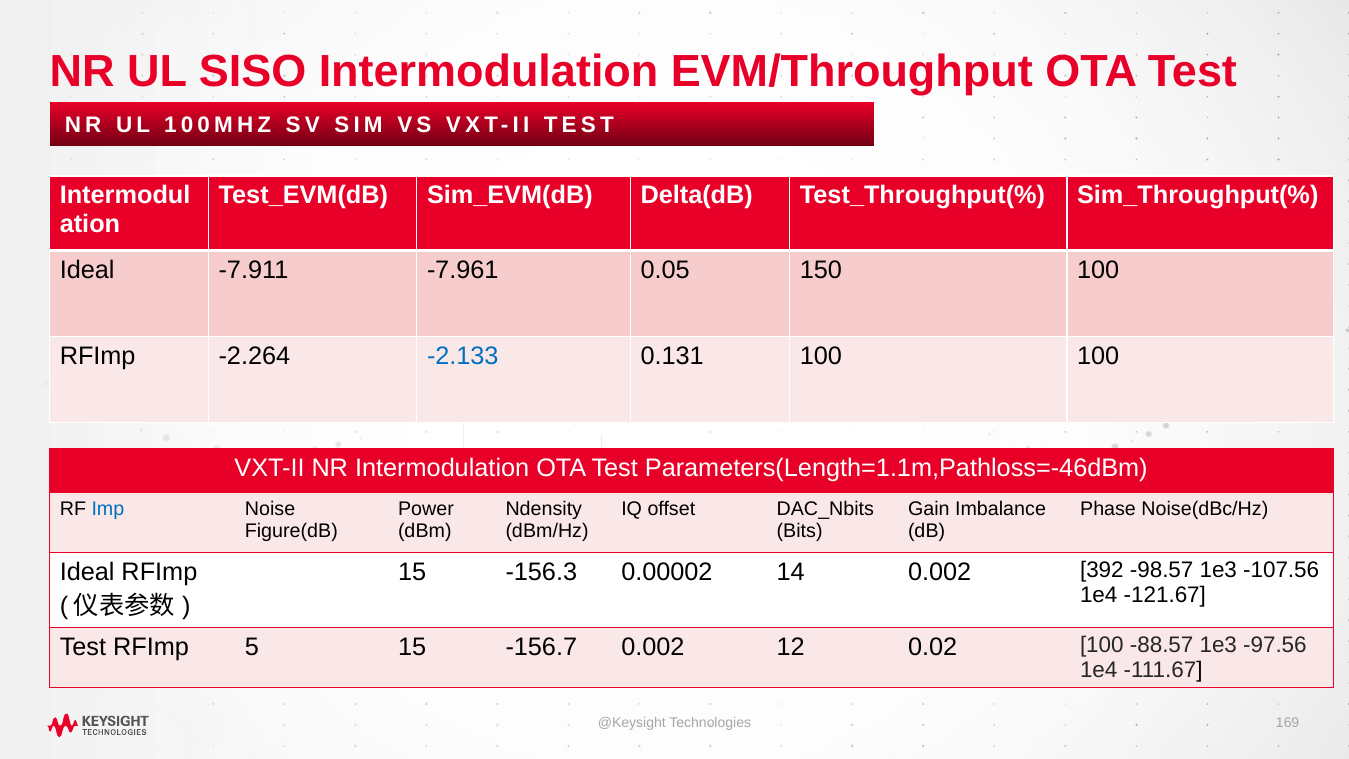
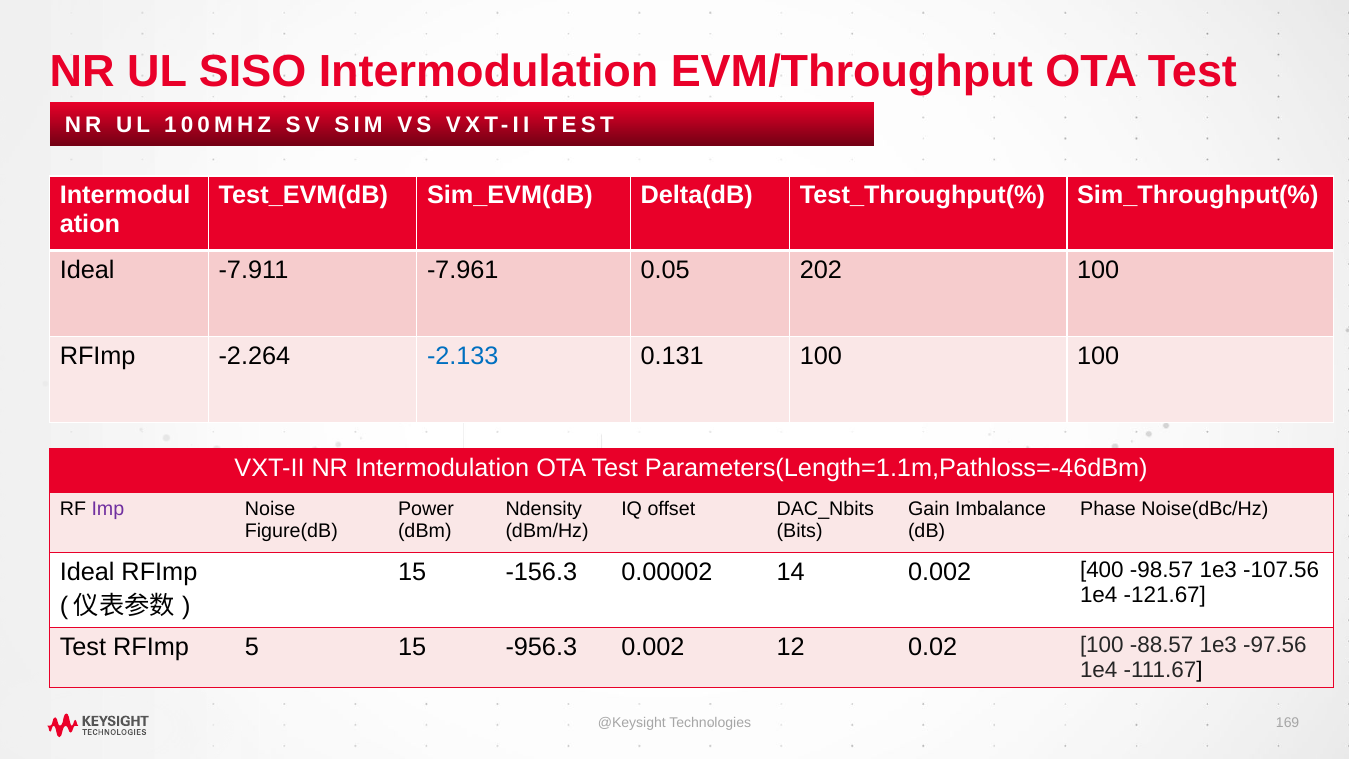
150: 150 -> 202 (821, 270)
Imp colour: blue -> purple (108, 509)
392: 392 -> 400 (1102, 570)
-156.7: -156.7 -> -956.3 (541, 647)
